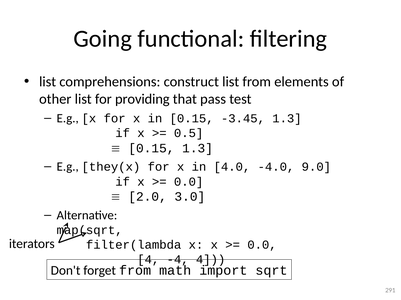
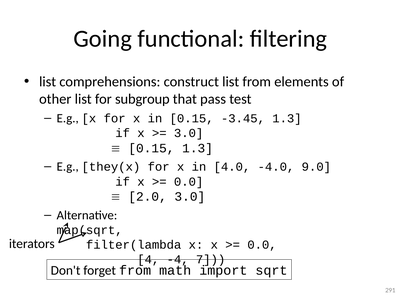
providing: providing -> subgroup (142, 99)
0.5: 0.5 -> 3.0 (189, 134)
-4 4: 4 -> 7 (211, 260)
